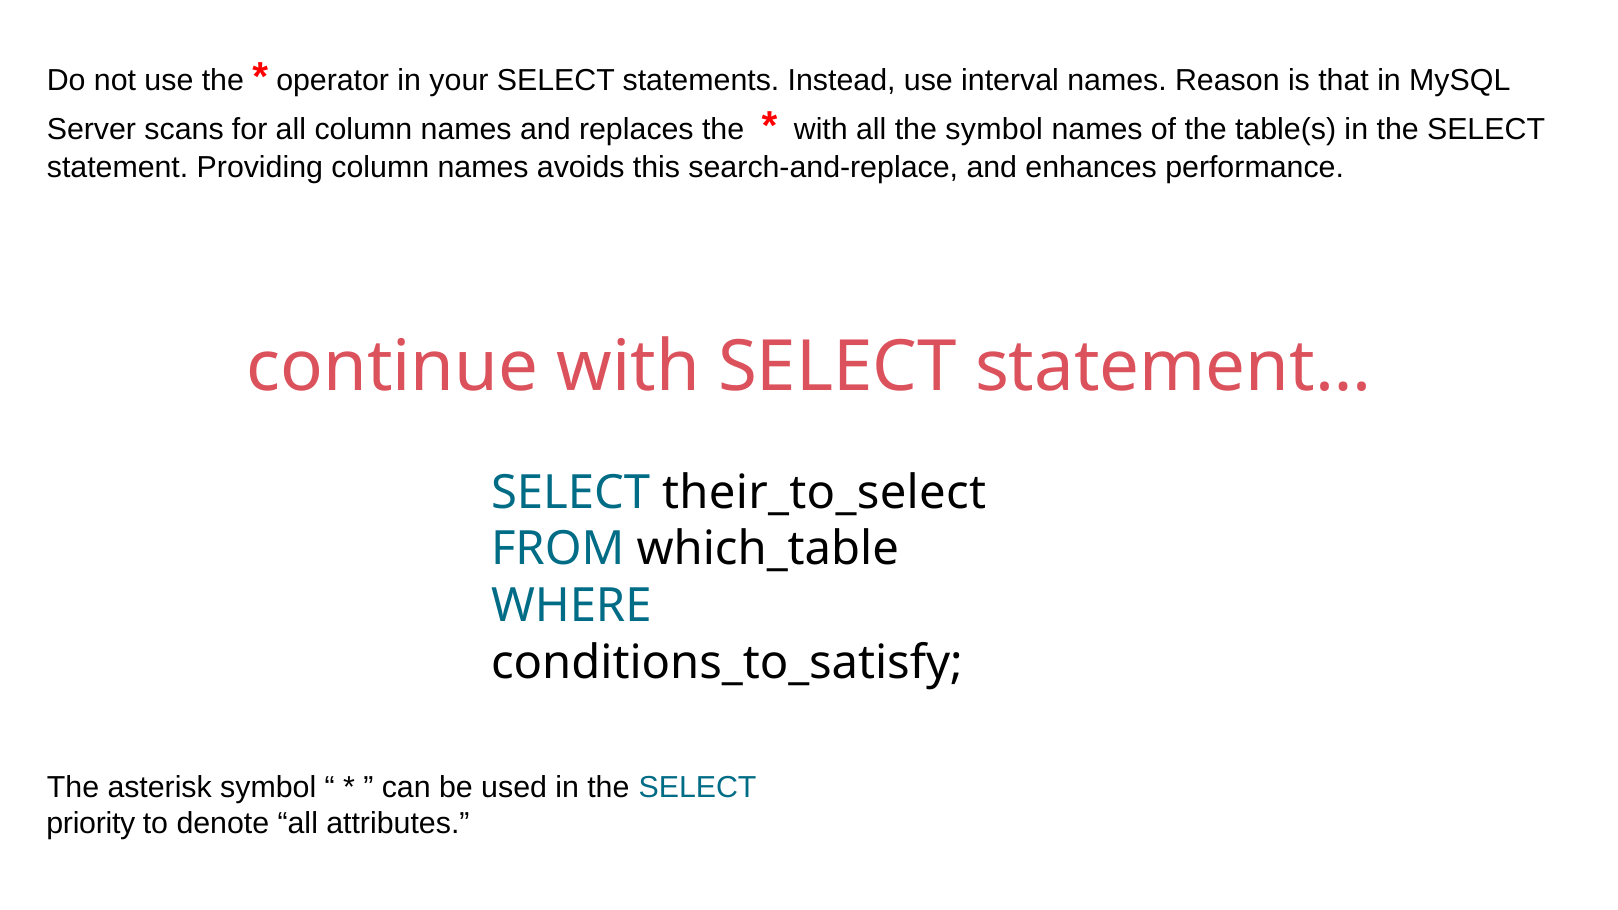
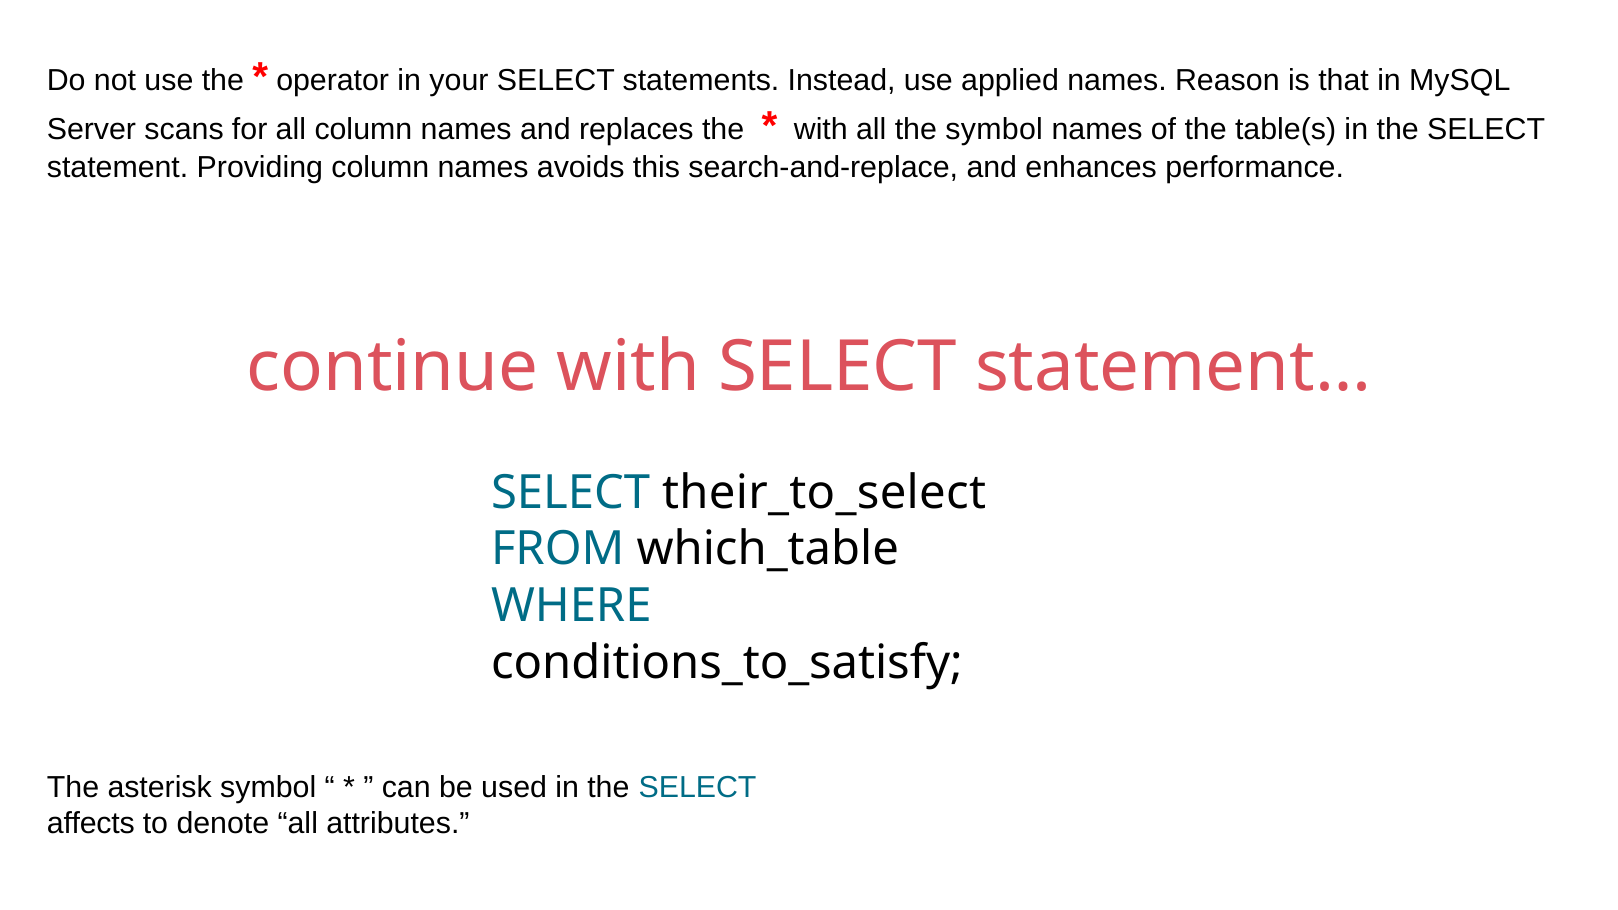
interval: interval -> applied (1010, 81)
priority: priority -> affects (91, 824)
